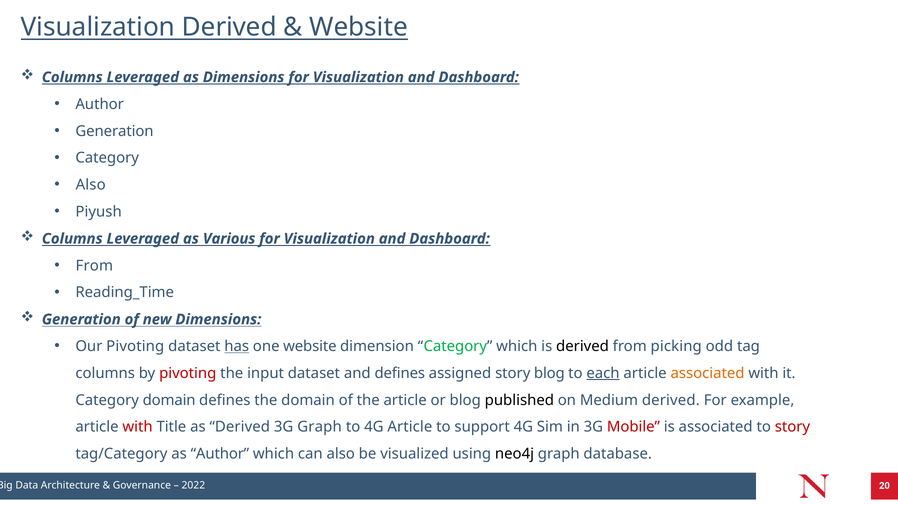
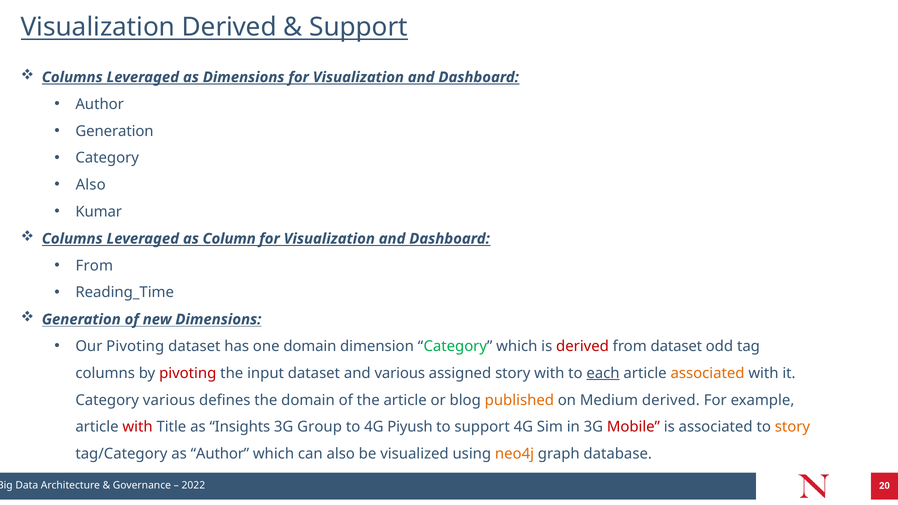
Website: Website -> Support (359, 27)
Piyush: Piyush -> Kumar (99, 212)
Various: Various -> Column (229, 239)
has underline: present -> none (237, 346)
one website: website -> domain (310, 346)
derived colour: black -> red (583, 346)
from picking: picking -> dataset (676, 346)
and defines: defines -> various (400, 373)
story blog: blog -> with (549, 373)
Category domain: domain -> various (169, 400)
published colour: black -> orange (519, 400)
as Derived: Derived -> Insights (240, 427)
3G Graph: Graph -> Group (320, 427)
4G Article: Article -> Piyush (410, 427)
story colour: red -> orange (792, 427)
neo4j colour: black -> orange (515, 454)
